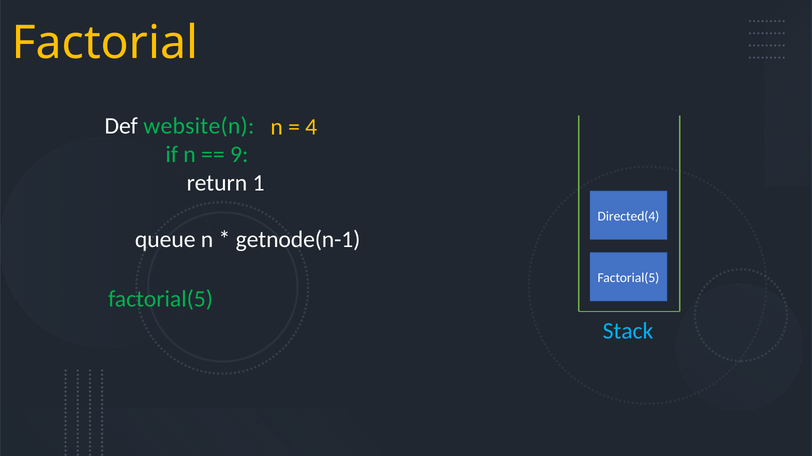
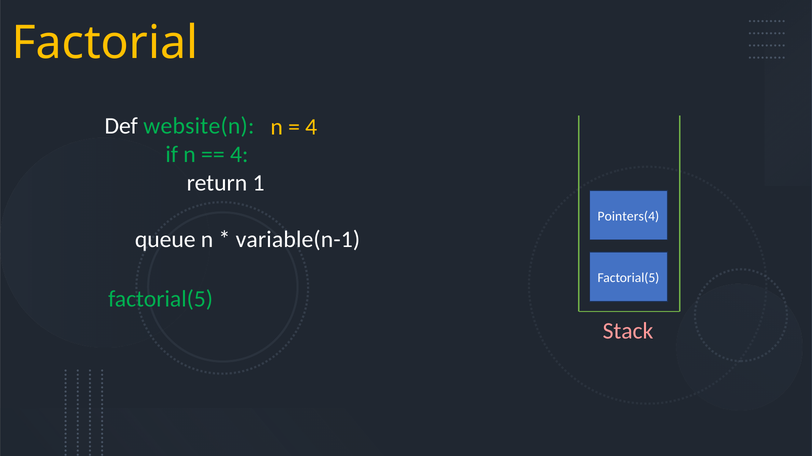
9: 9 -> 4 (239, 155)
Directed(4: Directed(4 -> Pointers(4 (628, 216)
getnode(n-1: getnode(n-1 -> variable(n-1 (298, 240)
Stack colour: light blue -> pink (628, 332)
